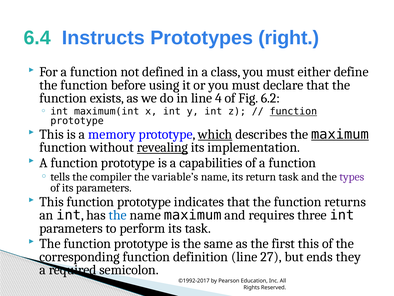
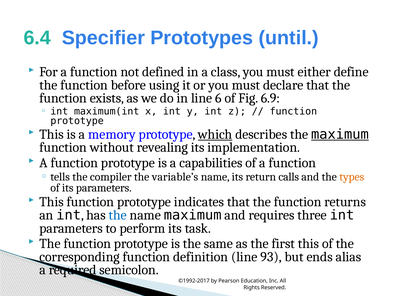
Instructs: Instructs -> Specifier (103, 38)
right: right -> until (289, 38)
4: 4 -> 6 (218, 98)
6.2: 6.2 -> 6.9 (270, 98)
function underline: present -> none (293, 111)
revealing underline: present -> none (162, 147)
return task: task -> calls (289, 176)
types colour: purple -> orange (352, 176)
27: 27 -> 93 (271, 256)
they: they -> alias (348, 256)
